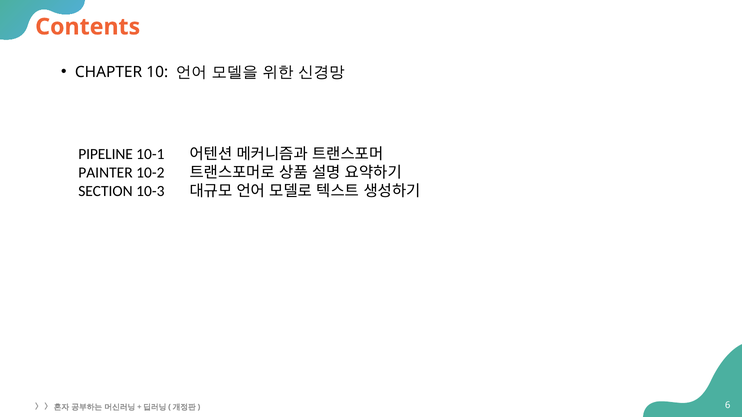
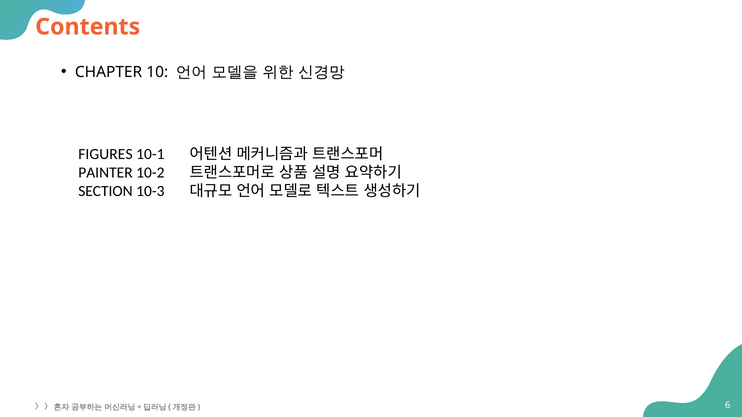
PIPELINE: PIPELINE -> FIGURES (105, 154)
